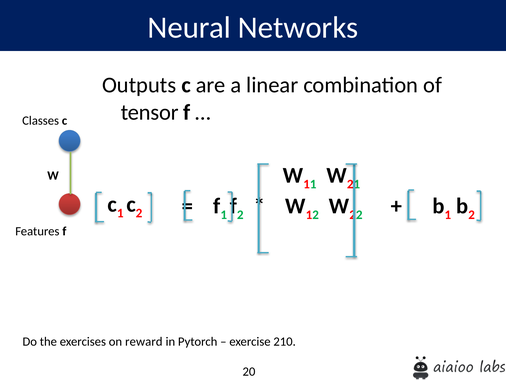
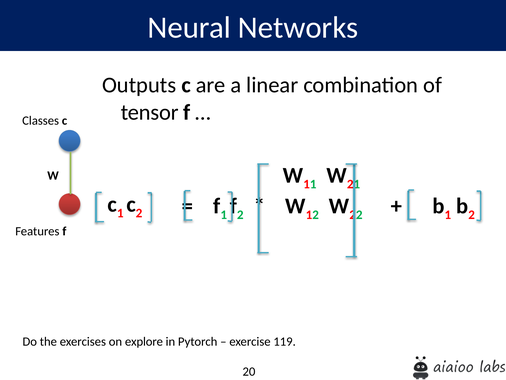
reward: reward -> explore (144, 341)
210: 210 -> 119 (285, 341)
